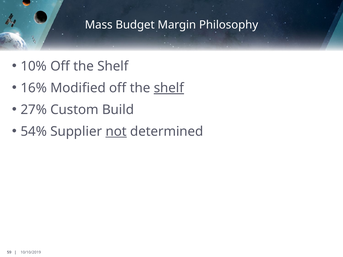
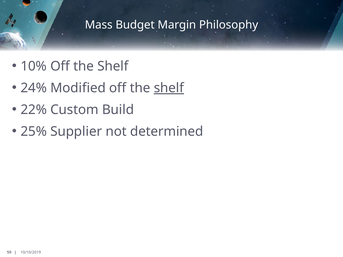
16%: 16% -> 24% (34, 88)
27%: 27% -> 22% (34, 110)
54%: 54% -> 25% (34, 132)
not underline: present -> none (116, 132)
